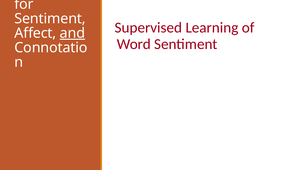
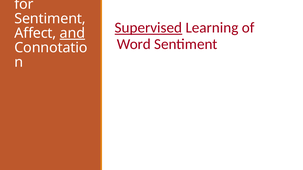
Supervised underline: none -> present (148, 28)
